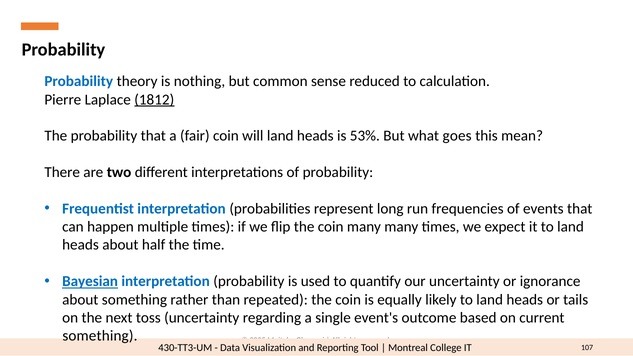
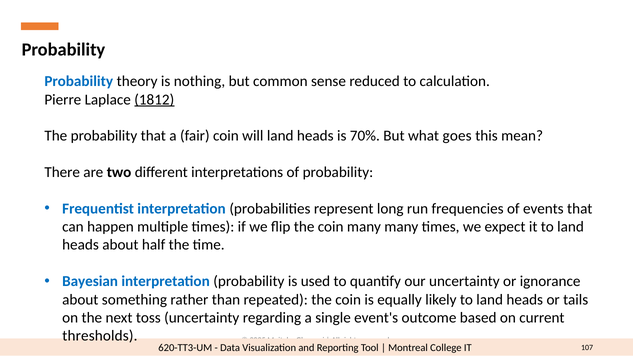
53%: 53% -> 70% (365, 136)
Bayesian underline: present -> none (90, 281)
something: something -> thresholds (100, 336)
430-TT3-UM: 430-TT3-UM -> 620-TT3-UM (185, 348)
